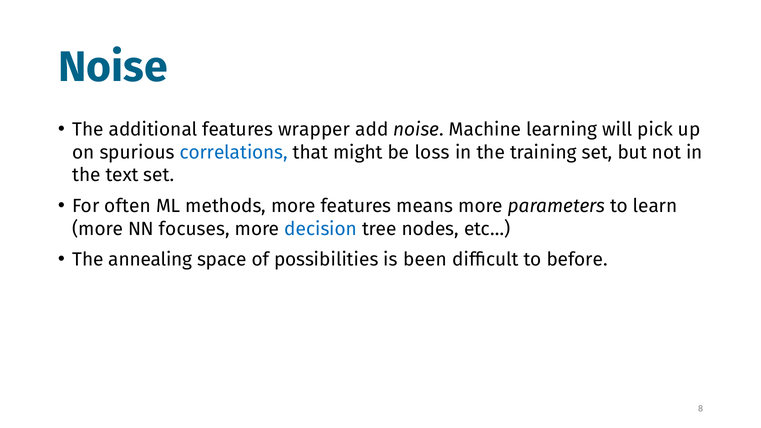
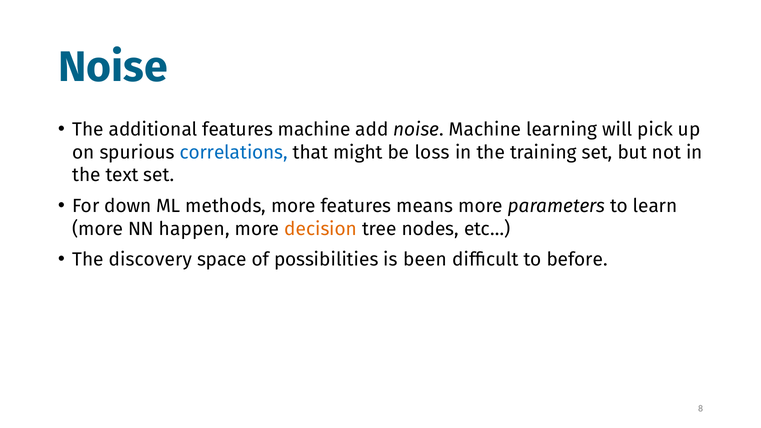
features wrapper: wrapper -> machine (314, 130)
often: often -> down (128, 206)
focuses: focuses -> happen (194, 229)
decision colour: blue -> orange (321, 229)
annealing: annealing -> discovery (150, 260)
